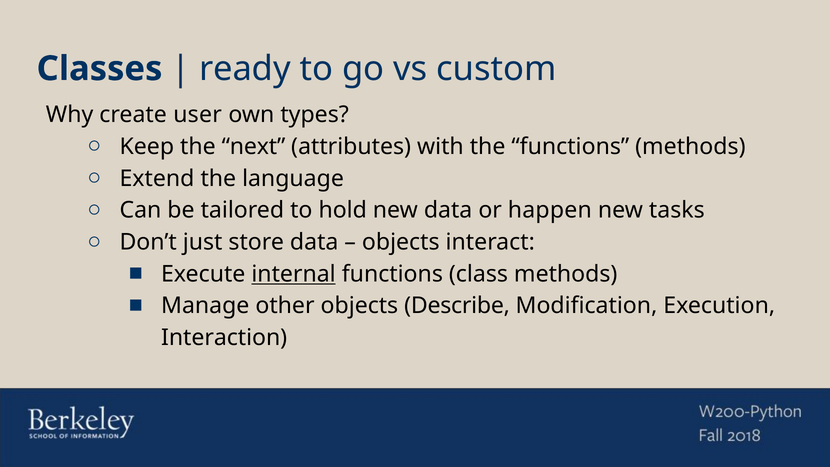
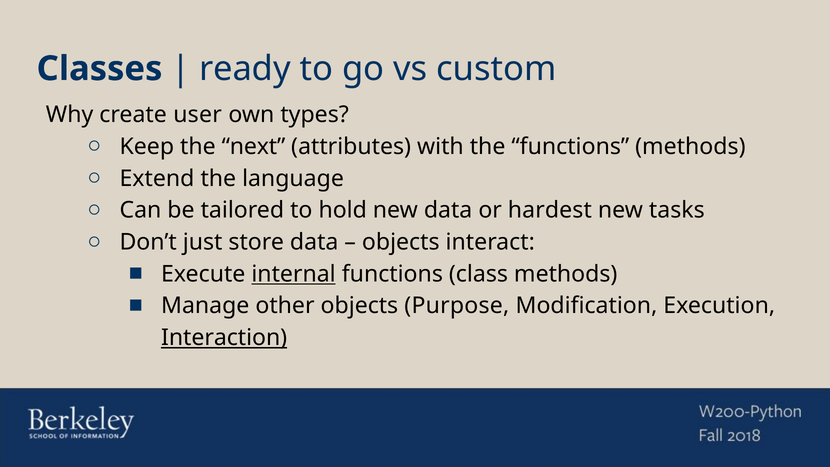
happen: happen -> hardest (550, 210)
Describe: Describe -> Purpose (457, 306)
Interaction underline: none -> present (224, 338)
